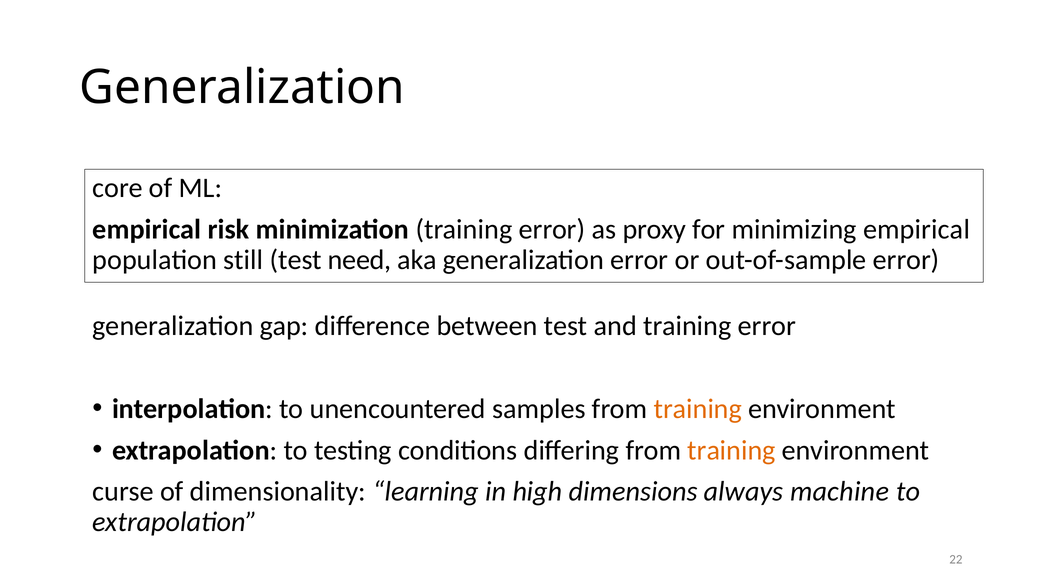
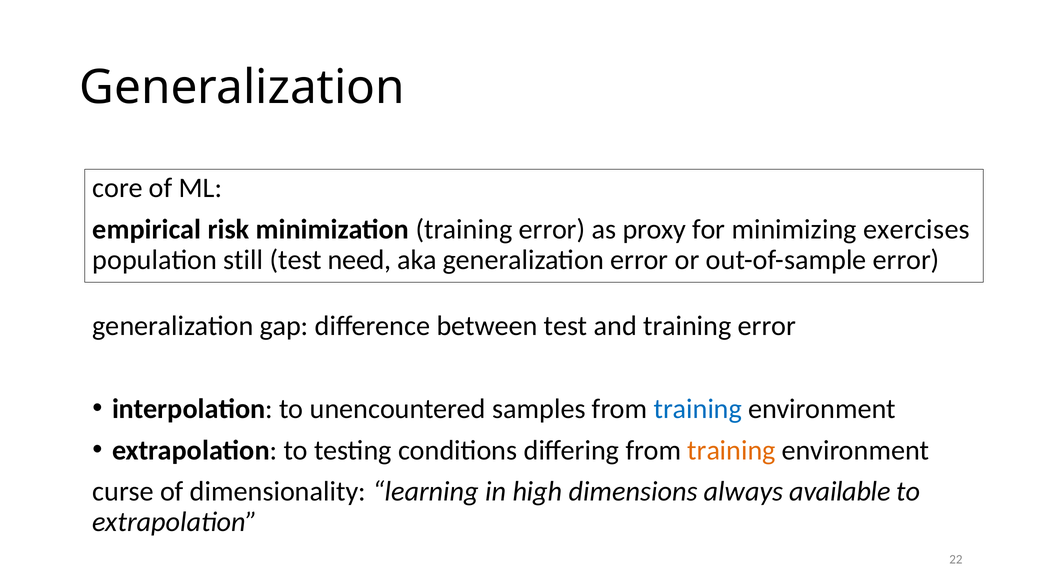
minimizing empirical: empirical -> exercises (916, 229)
training colour: orange -> blue (698, 409)
machine: machine -> available (840, 492)
